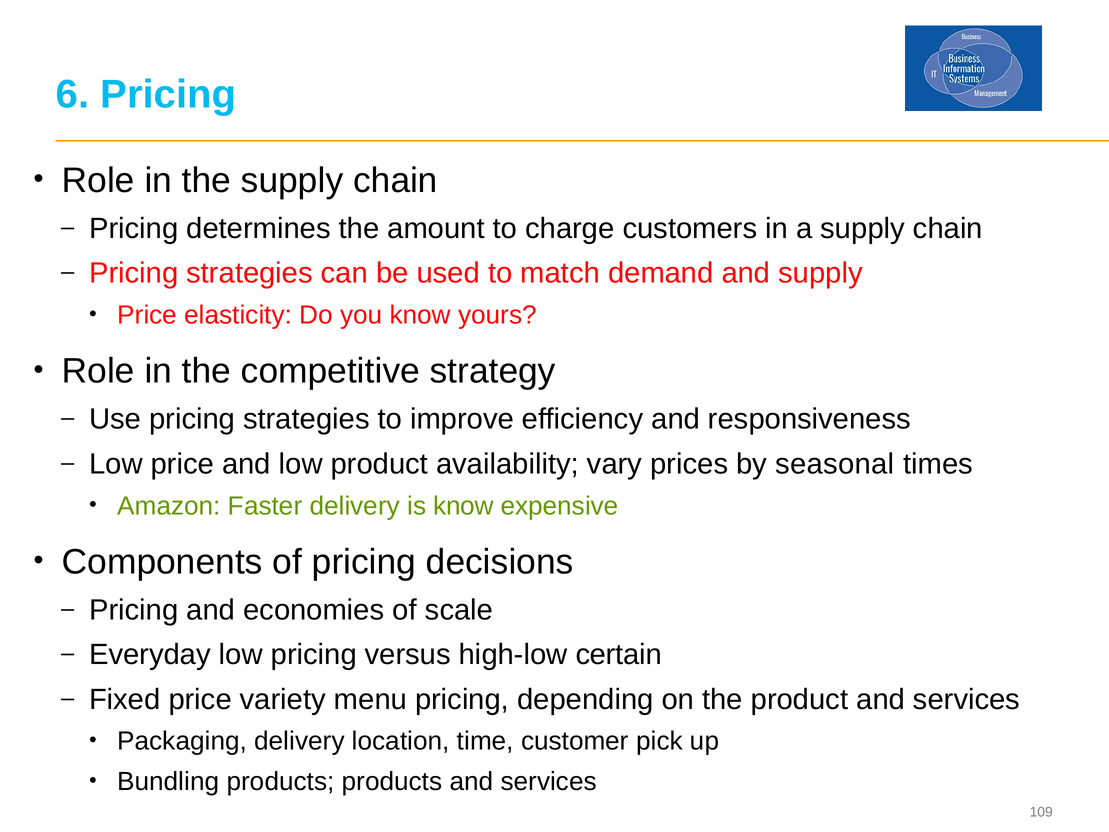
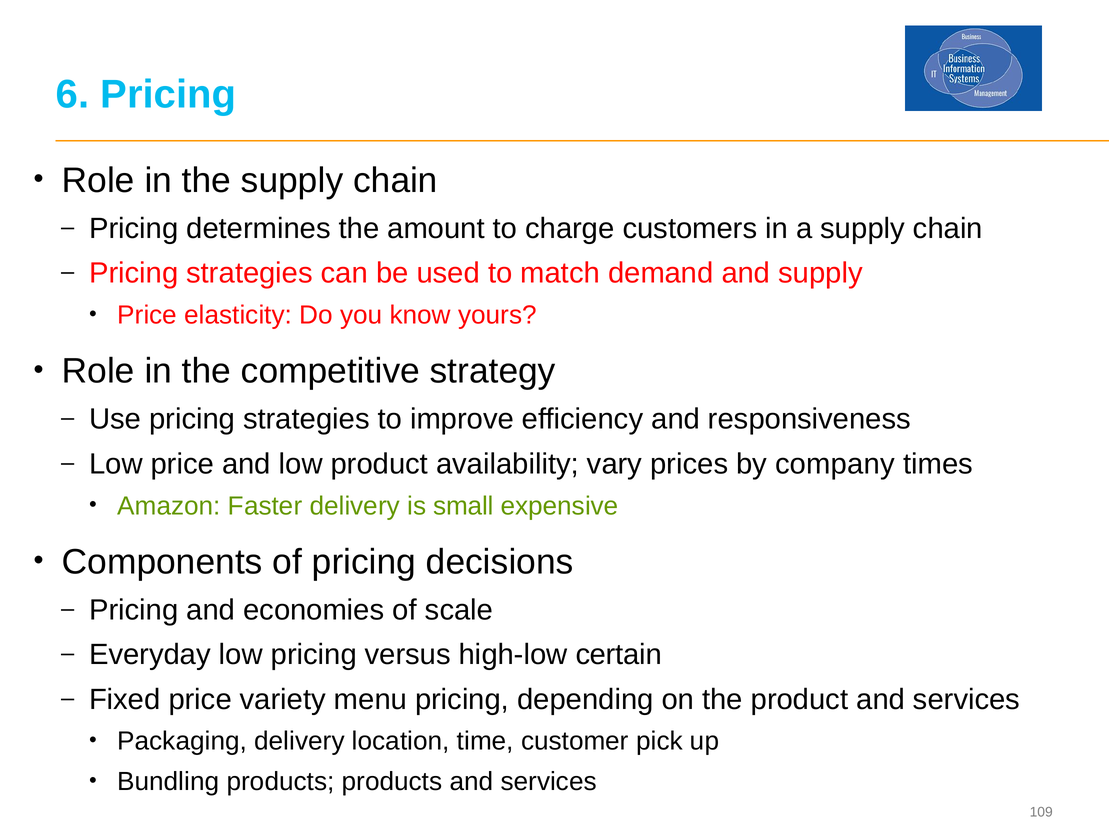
seasonal: seasonal -> company (835, 464)
is know: know -> small (464, 506)
